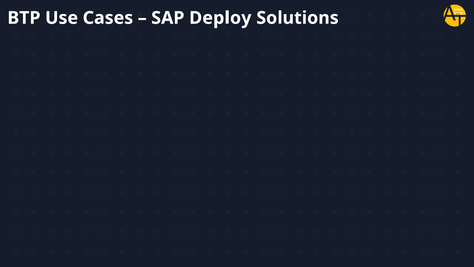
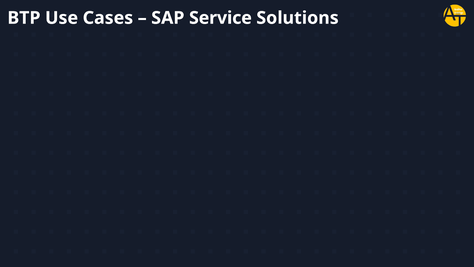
Deploy: Deploy -> Service (220, 18)
